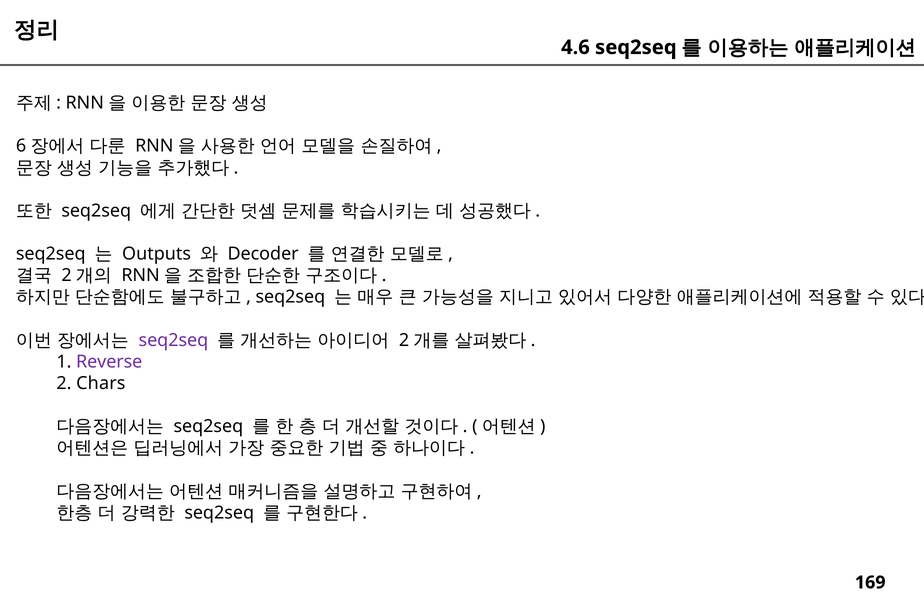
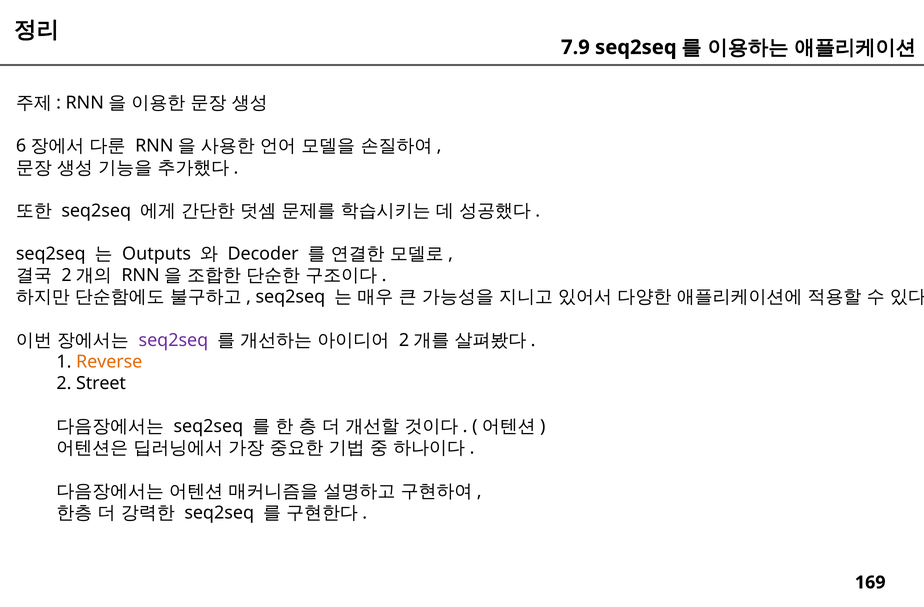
4.6: 4.6 -> 7.9 (575, 47)
Reverse colour: purple -> orange (109, 362)
Chars: Chars -> Street (101, 383)
